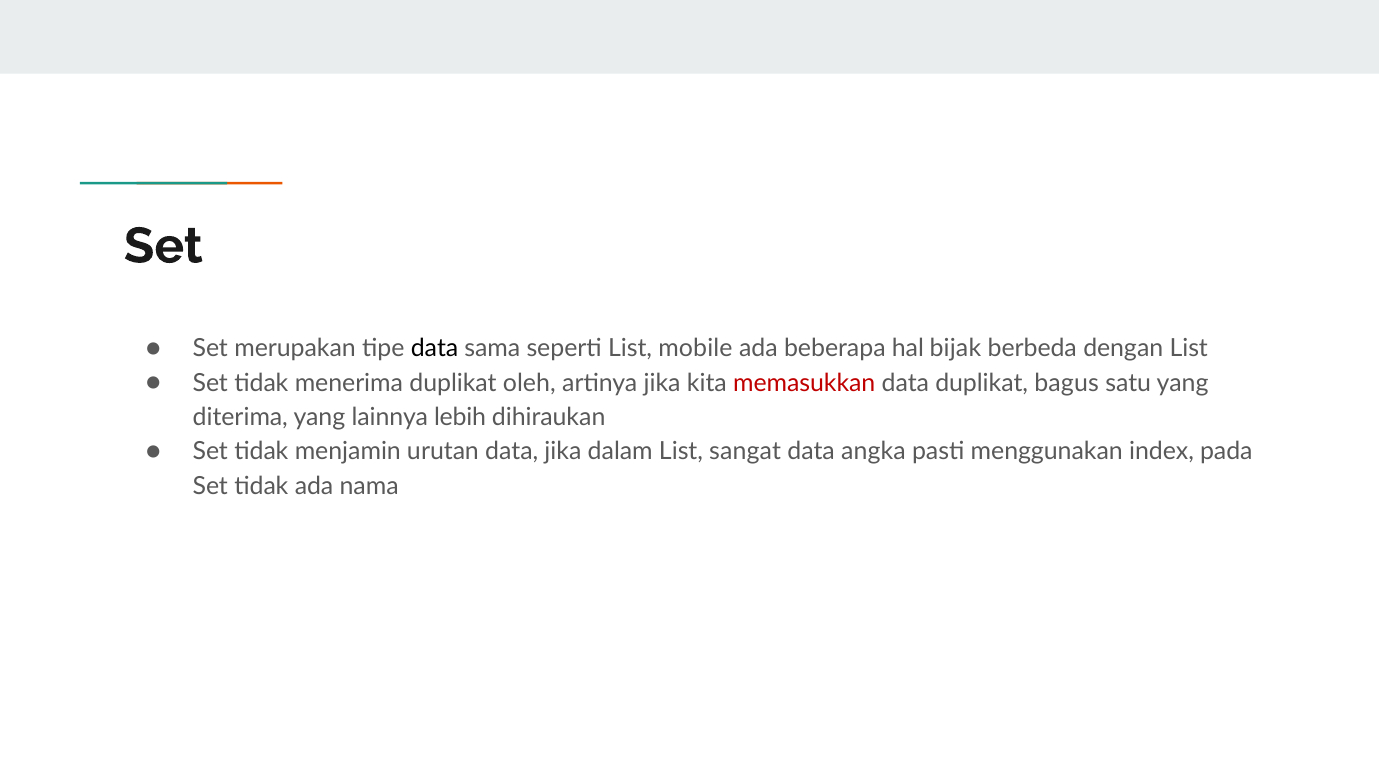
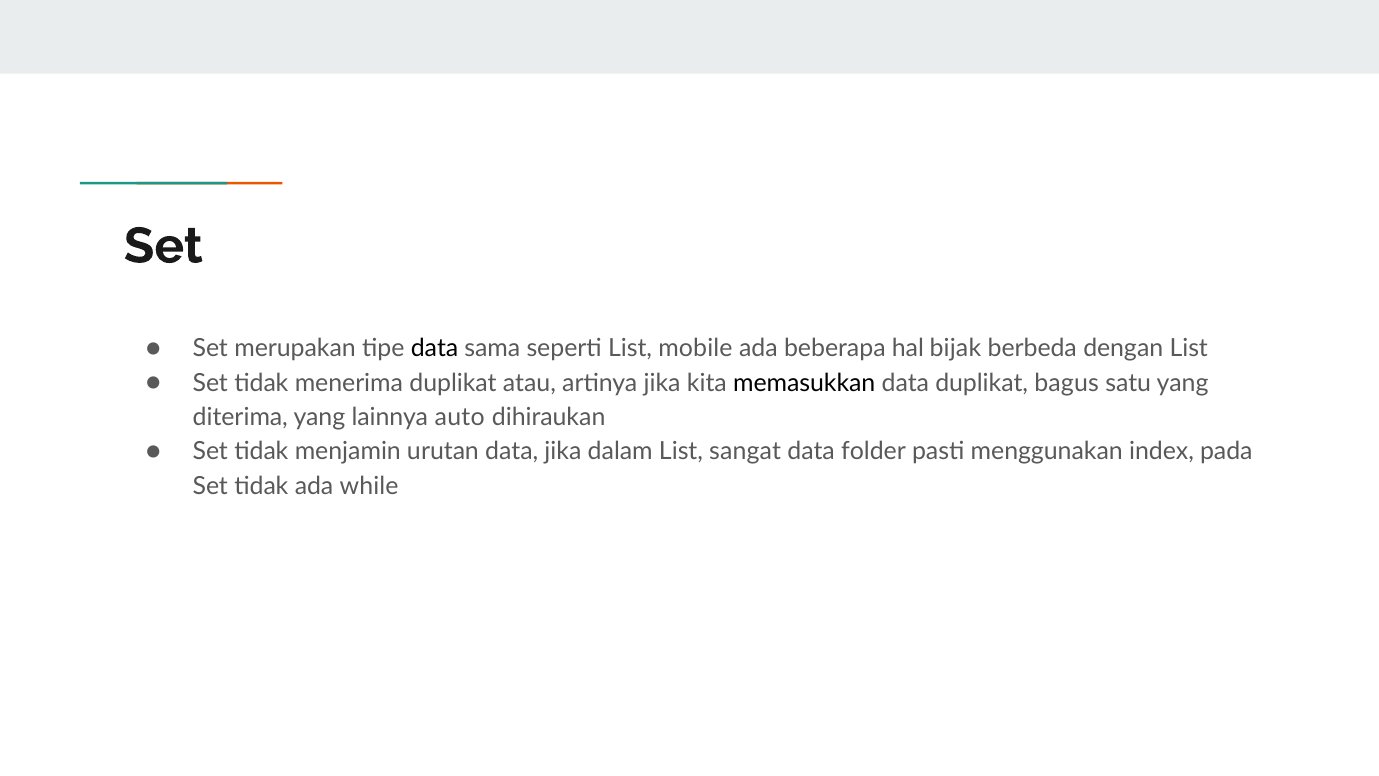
oleh: oleh -> atau (529, 383)
memasukkan colour: red -> black (804, 383)
lebih: lebih -> auto (460, 417)
angka: angka -> folder (874, 452)
nama: nama -> while (369, 486)
